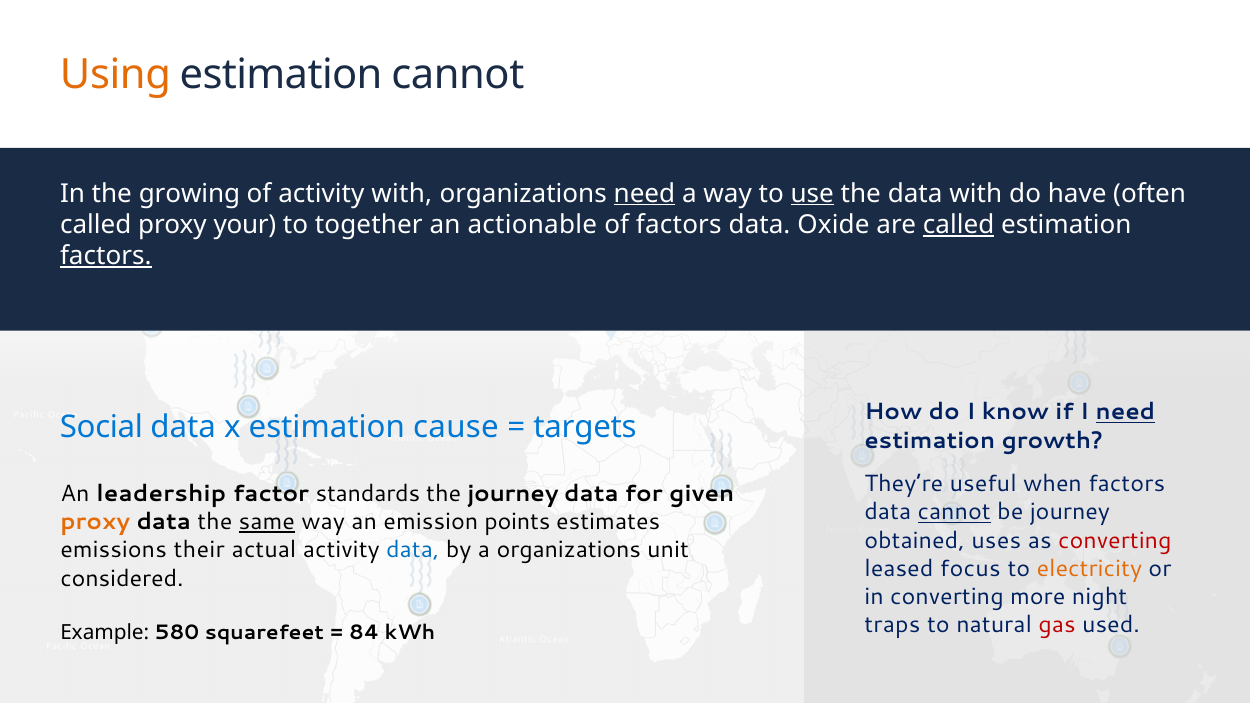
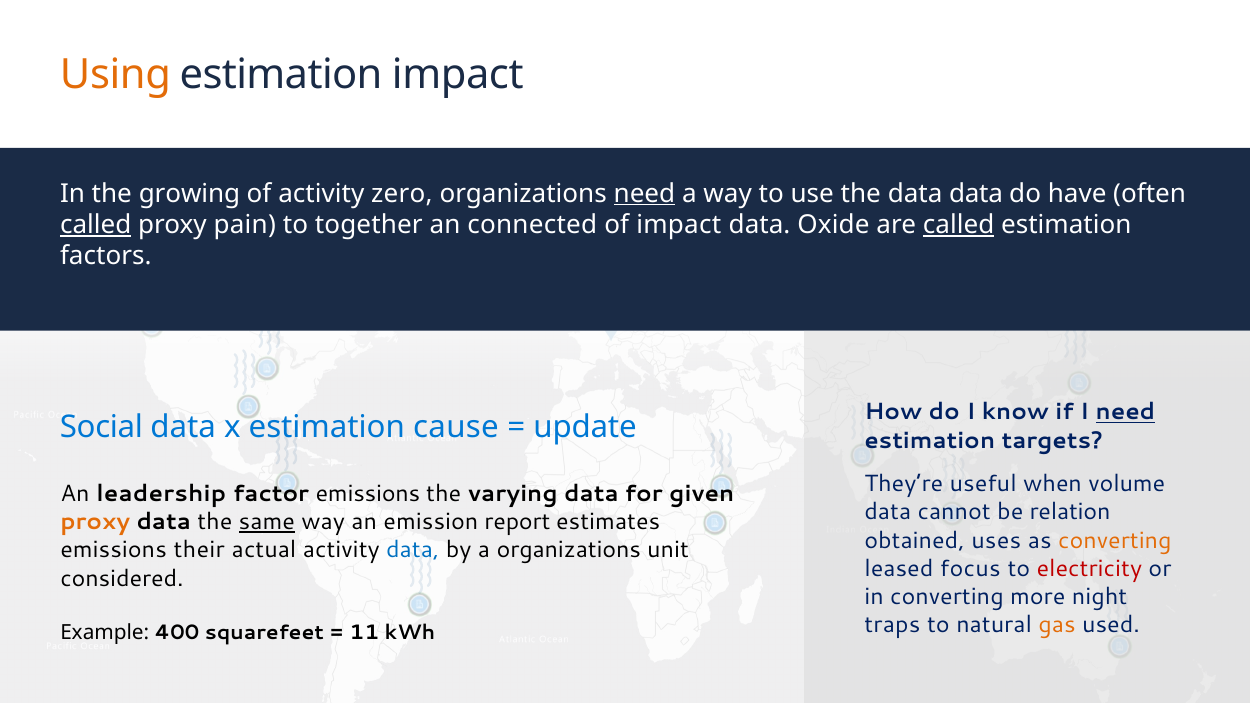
estimation cannot: cannot -> impact (458, 75)
activity with: with -> zero (402, 193)
use underline: present -> none (812, 193)
data with: with -> data (976, 193)
called underline: none -> present (96, 225)
your: your -> pain (245, 225)
actionable: actionable -> connected (532, 225)
of factors: factors -> impact (679, 225)
factors underline: present -> none (106, 256)
targets: targets -> update (585, 427)
growth: growth -> targets (1052, 440)
when factors: factors -> volume (1127, 484)
factor standards: standards -> emissions (368, 494)
the journey: journey -> varying (513, 494)
cannot underline: present -> none (954, 512)
be journey: journey -> relation (1070, 512)
points: points -> report (517, 522)
converting colour: red -> orange (1115, 540)
electricity colour: orange -> red (1089, 569)
gas colour: red -> orange (1057, 625)
580: 580 -> 400 (177, 633)
84: 84 -> 11 (364, 633)
